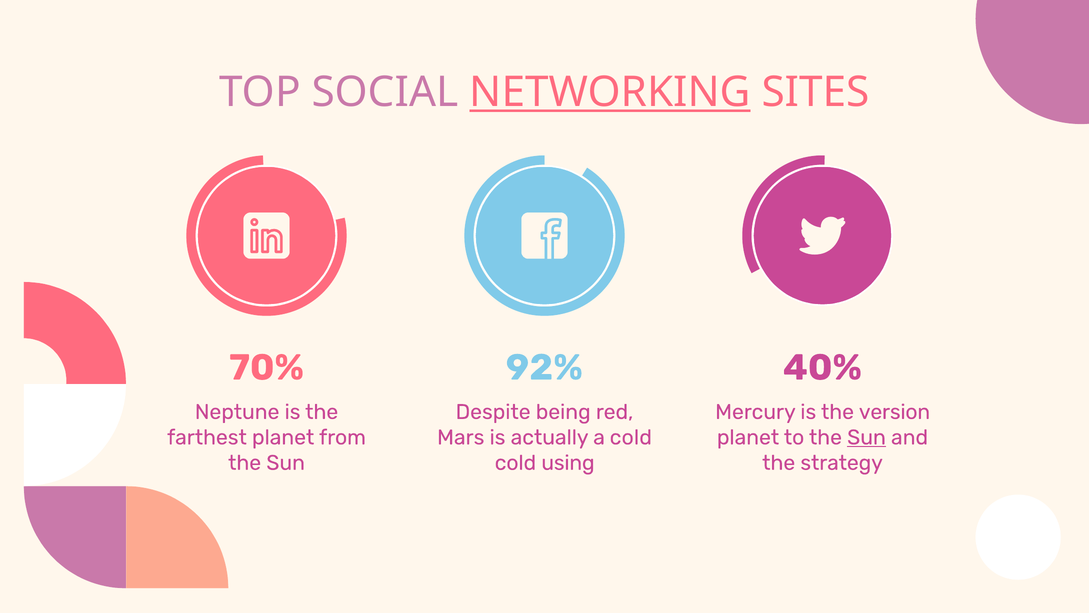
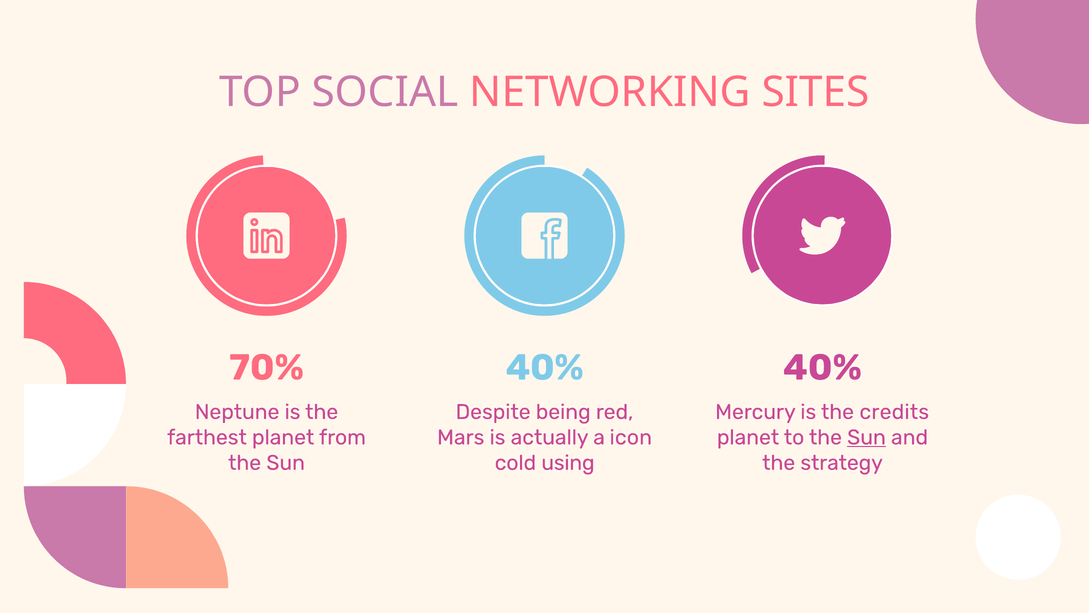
NETWORKING underline: present -> none (610, 92)
70% 92%: 92% -> 40% (545, 367)
version: version -> credits (894, 412)
a cold: cold -> icon (631, 437)
